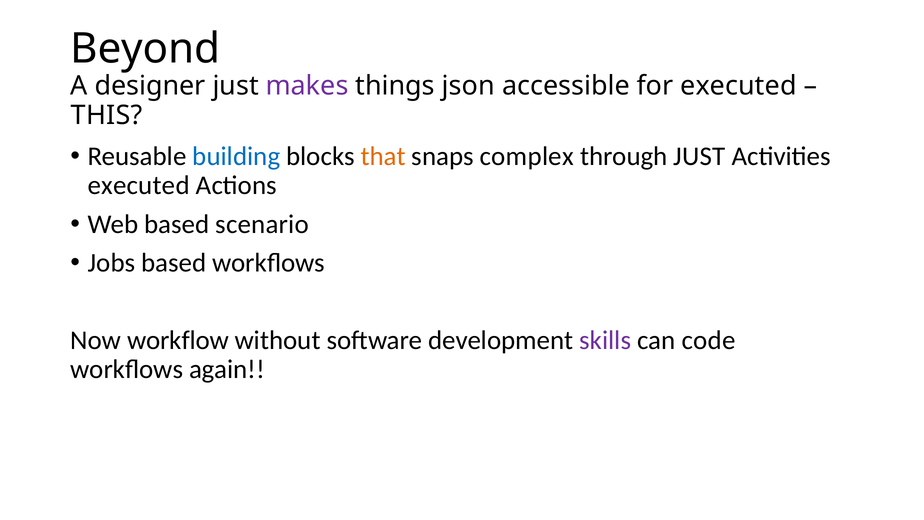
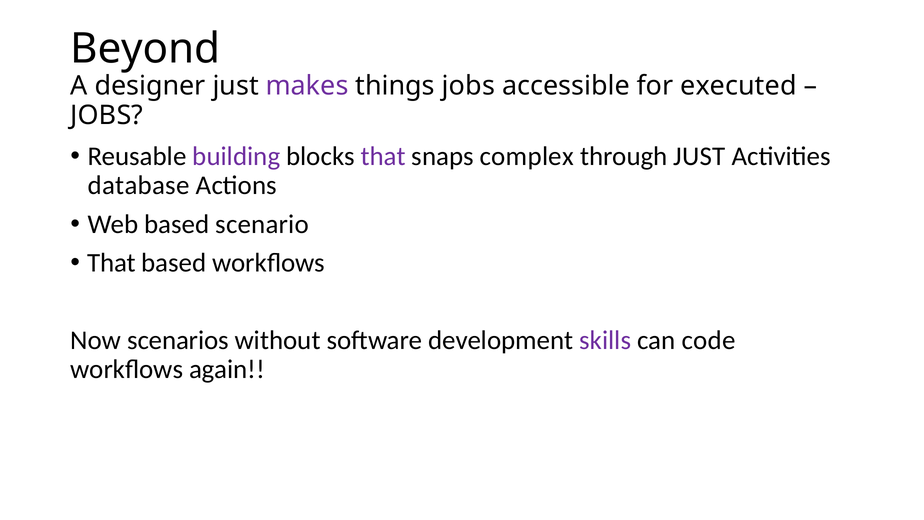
things json: json -> jobs (468, 86)
THIS: THIS -> JOBS (107, 115)
building colour: blue -> purple (236, 156)
that colour: orange -> purple (383, 156)
executed: executed -> database (139, 185)
Jobs: Jobs -> That (112, 263)
workflow: workflow -> scenarios (178, 340)
